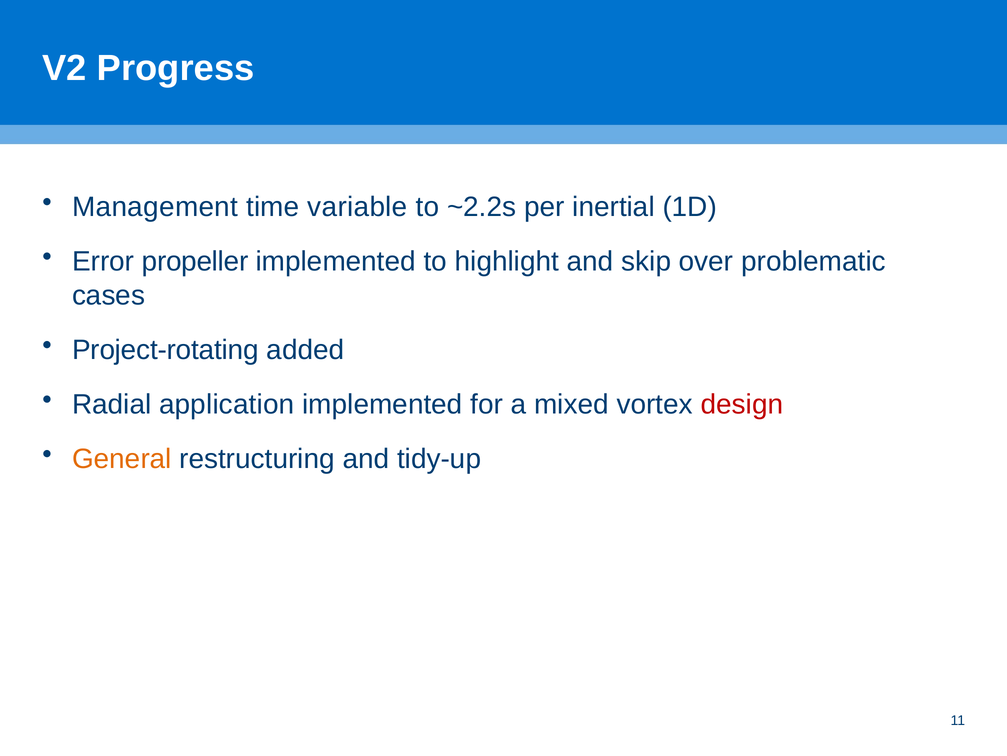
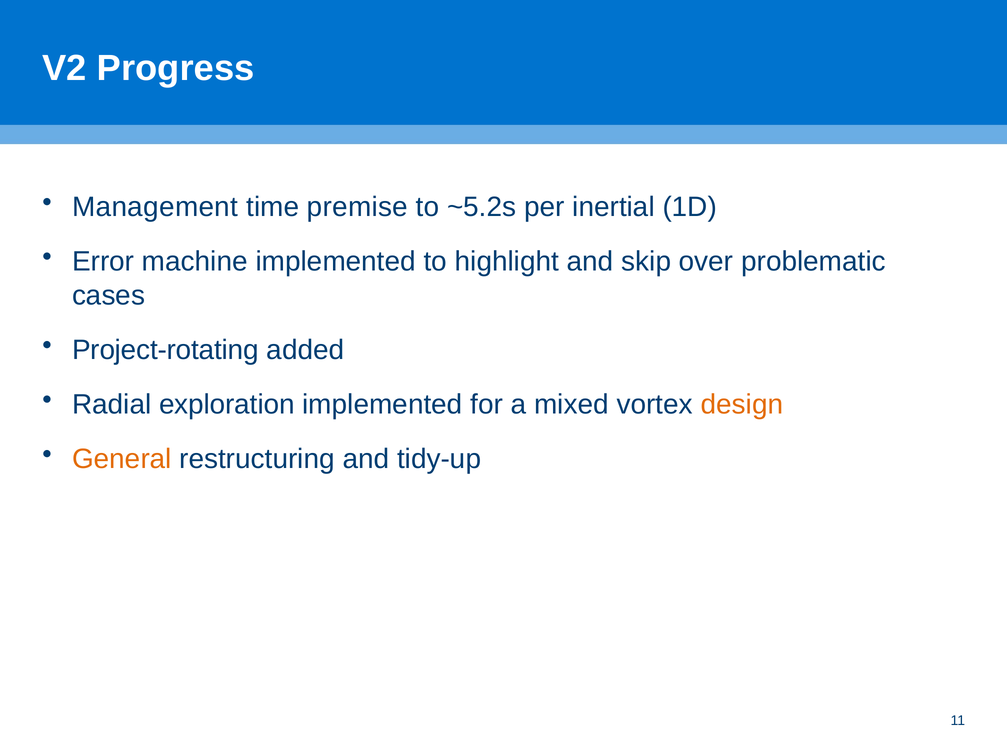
variable: variable -> premise (357, 207)
~2.2s: ~2.2s -> ~5.2s (482, 207)
propeller: propeller -> machine (195, 261)
application: application -> exploration (227, 404)
design colour: red -> orange (742, 404)
